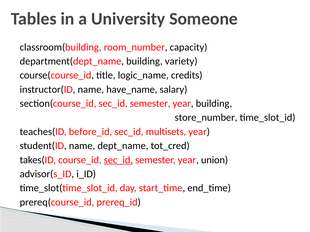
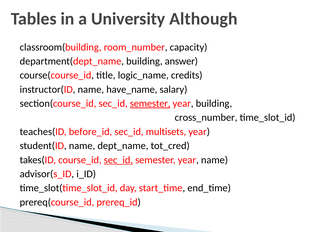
Someone: Someone -> Although (203, 19)
variety: variety -> answer (181, 61)
semester underline: none -> present (150, 104)
store_number: store_number -> cross_number (206, 118)
year union: union -> name (215, 160)
